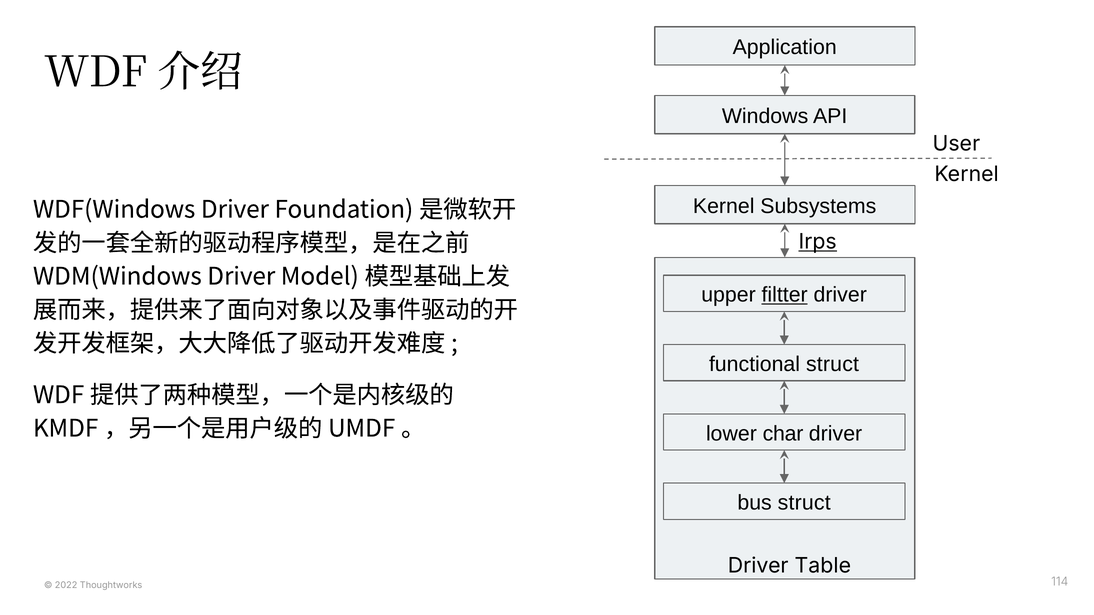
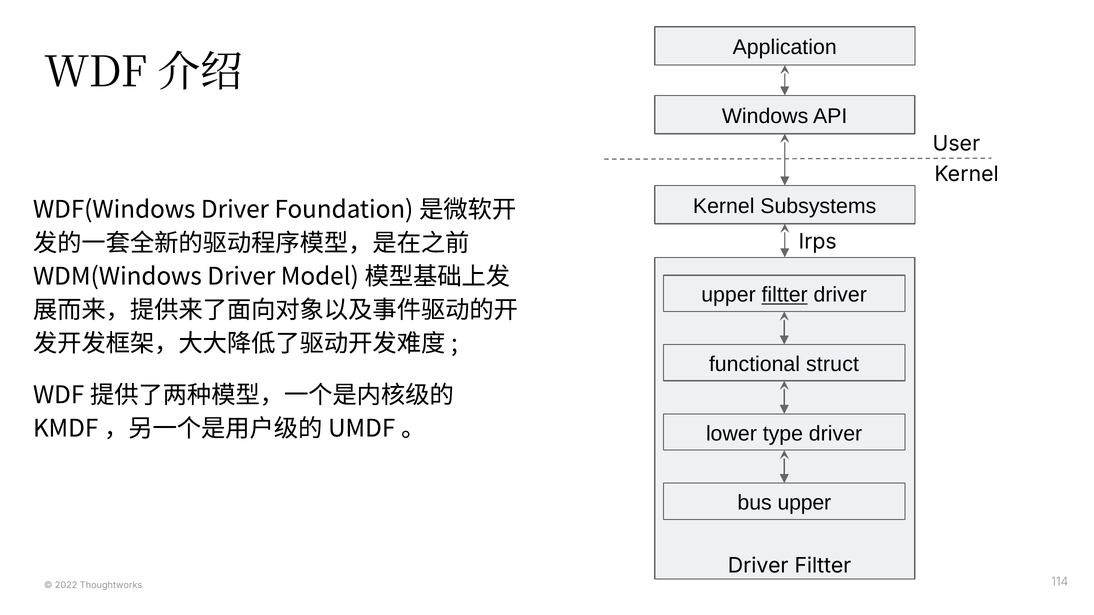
Irps underline: present -> none (818, 242)
char: char -> type (783, 434)
bus struct: struct -> upper (804, 503)
Driver Table: Table -> Filtter (823, 566)
